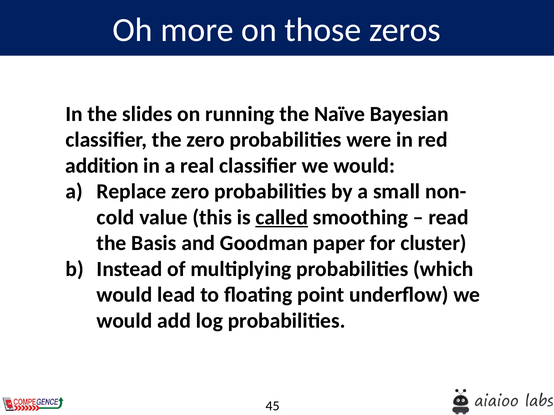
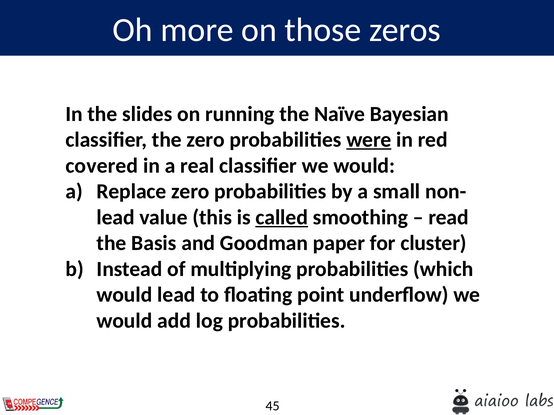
were underline: none -> present (369, 140)
addition: addition -> covered (102, 166)
cold: cold -> lead (116, 218)
